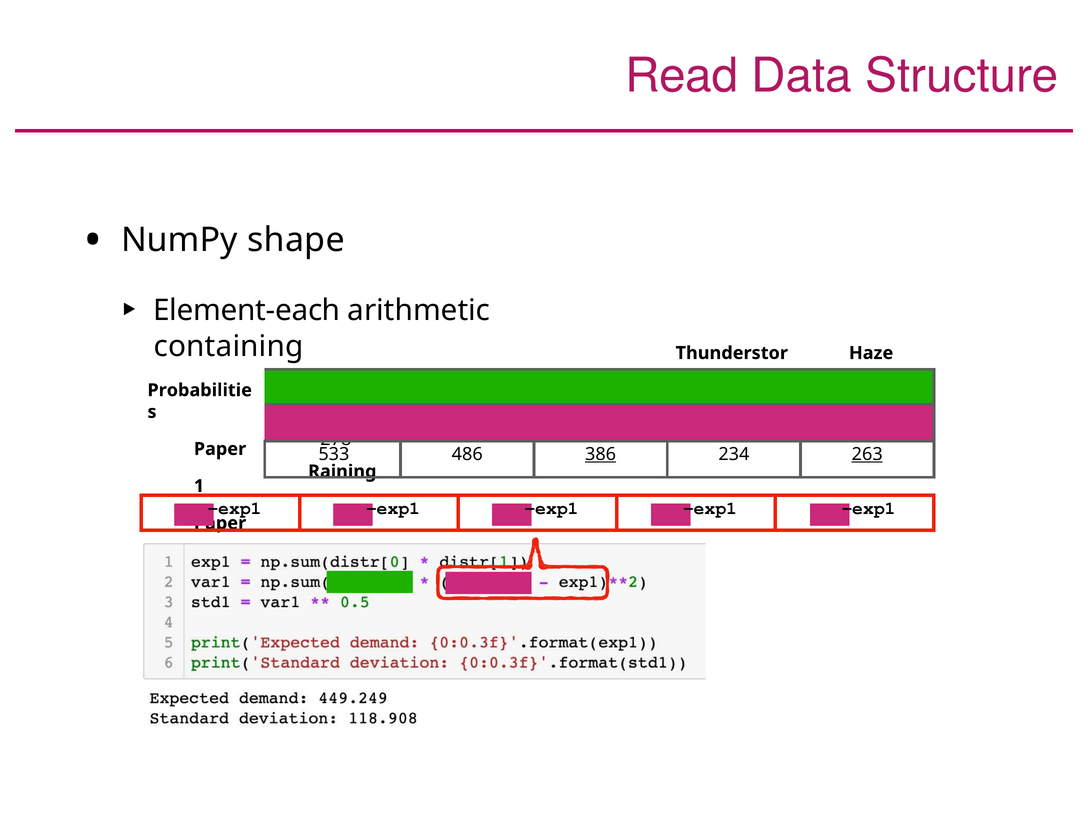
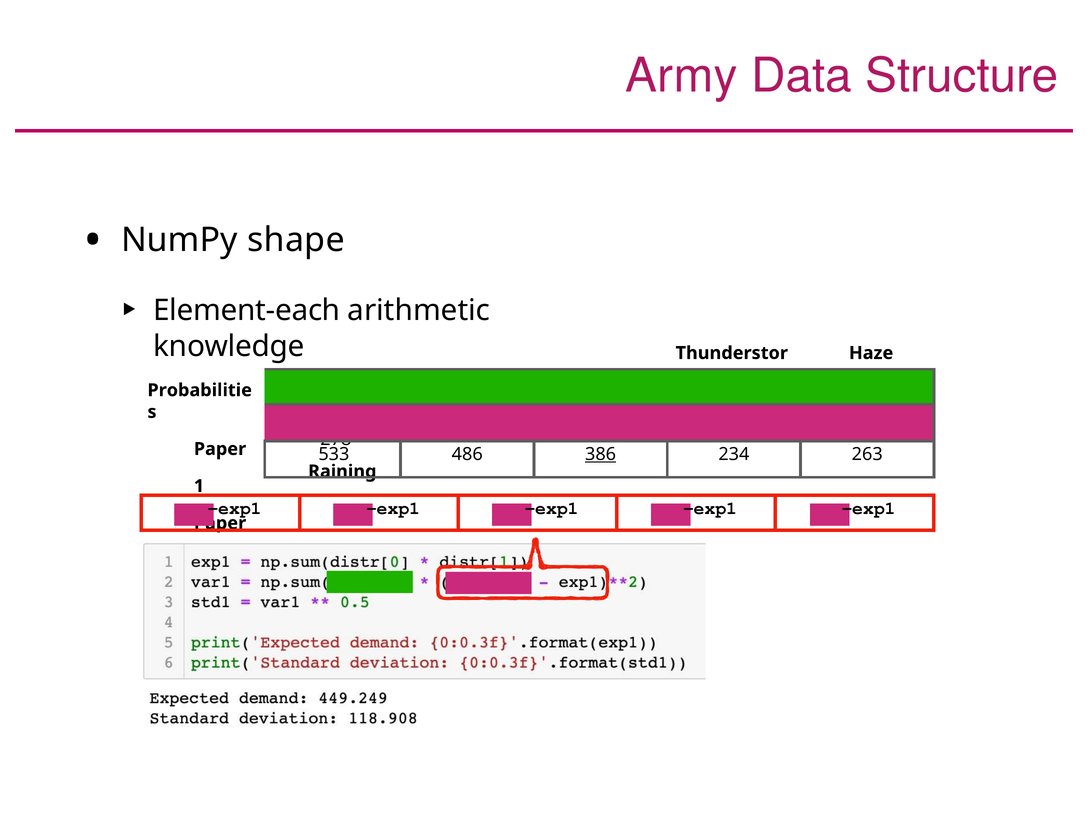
Read: Read -> Army (681, 76)
containing: containing -> knowledge (229, 346)
263 underline: present -> none (867, 454)
